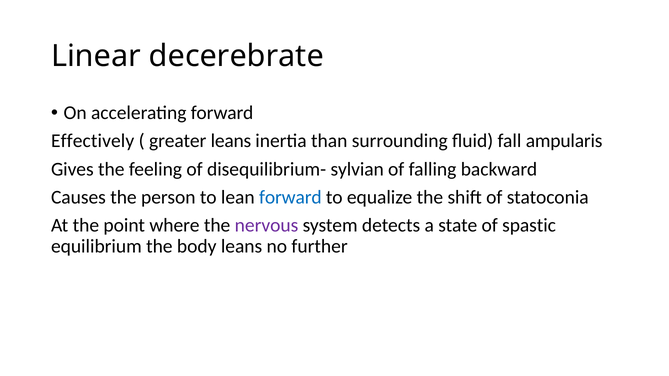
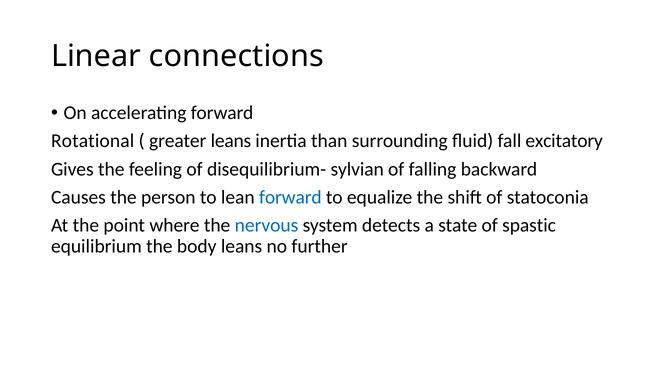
decerebrate: decerebrate -> connections (236, 56)
Effectively: Effectively -> Rotational (93, 141)
ampularis: ampularis -> excitatory (564, 141)
nervous colour: purple -> blue (267, 225)
